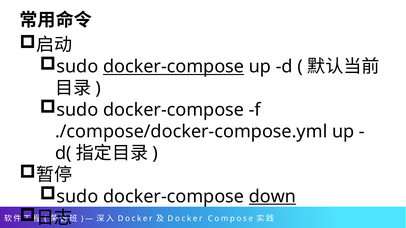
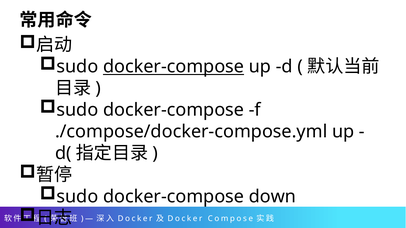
down underline: present -> none (272, 197)
